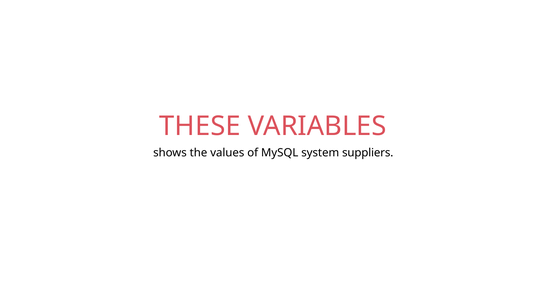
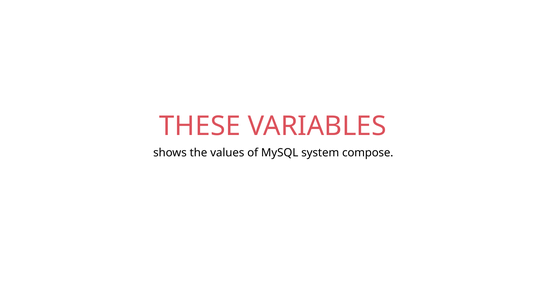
suppliers: suppliers -> compose (368, 153)
